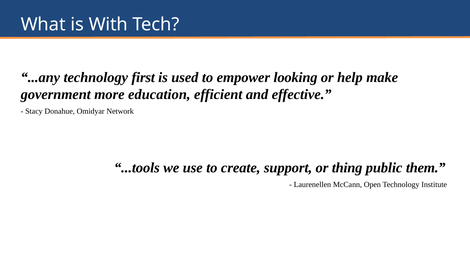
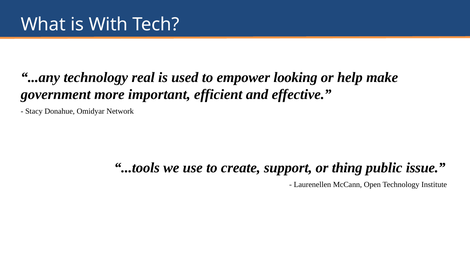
first: first -> real (143, 77)
education: education -> important (159, 95)
them: them -> issue (426, 168)
